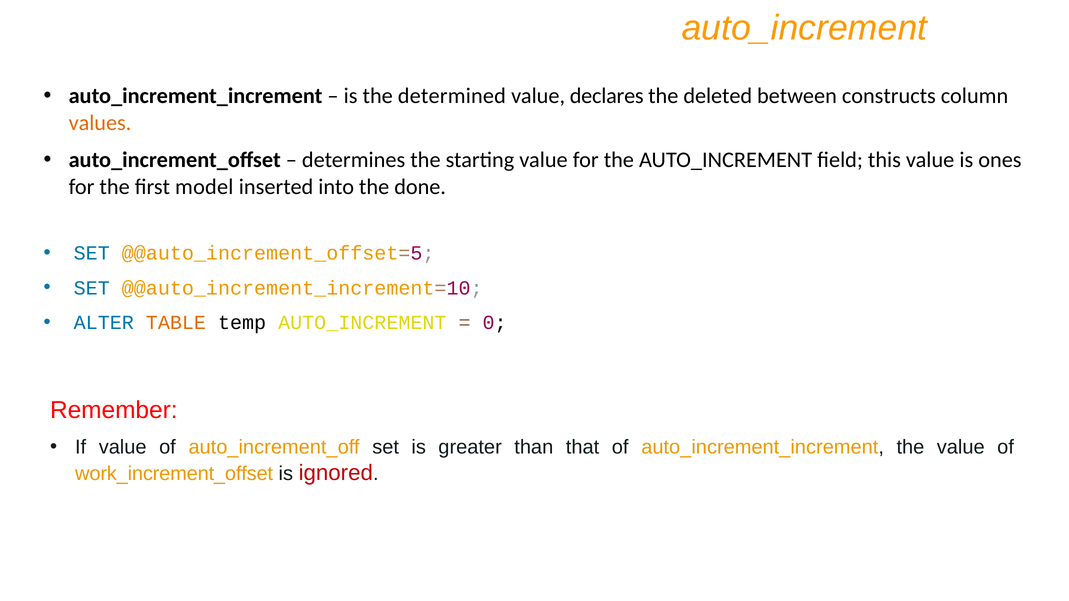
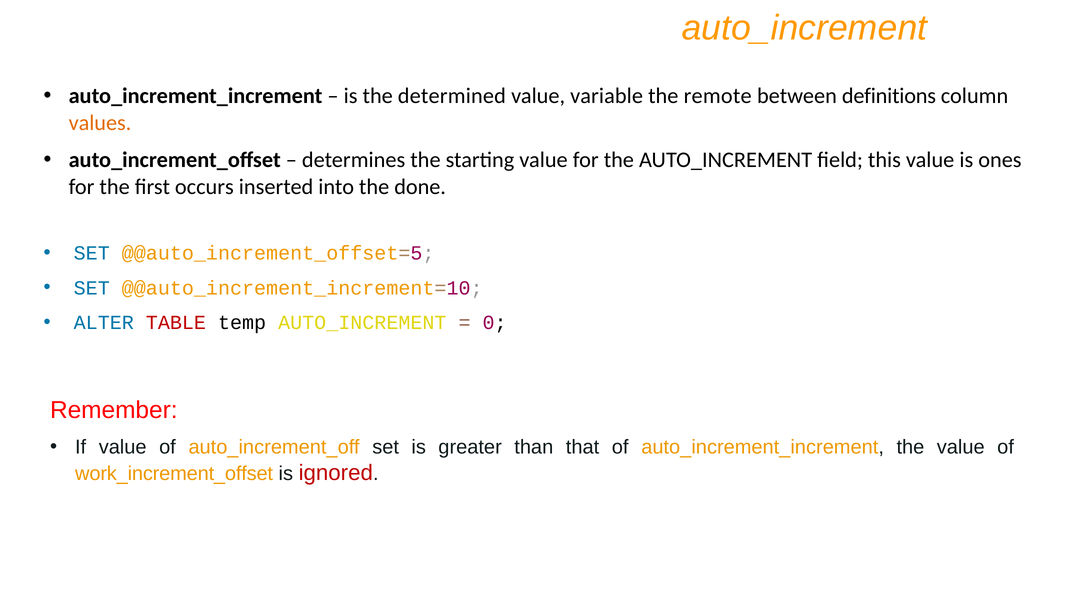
declares: declares -> variable (607, 96)
deleted: deleted -> remote (718, 96)
constructs: constructs -> definitions (889, 96)
model: model -> occurs (204, 187)
TABLE colour: orange -> red (176, 323)
